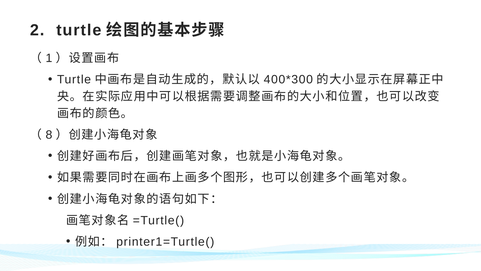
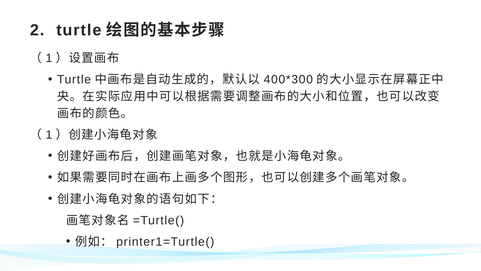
8: 8 -> 1 (49, 135)
